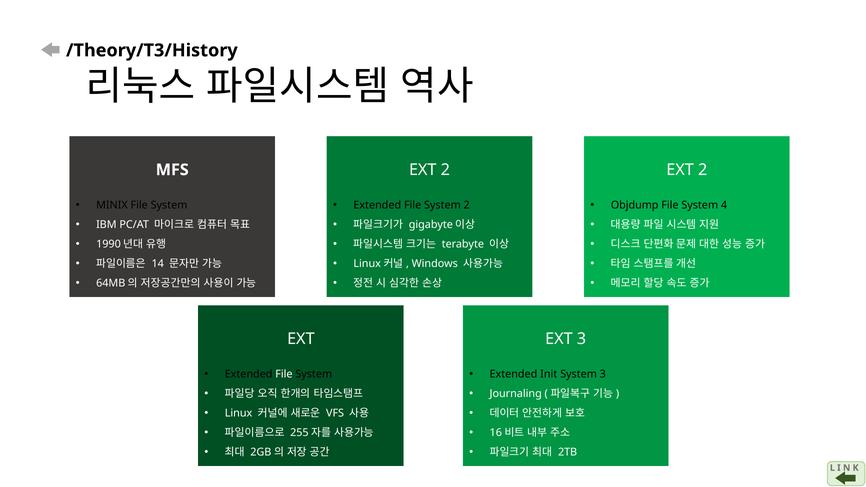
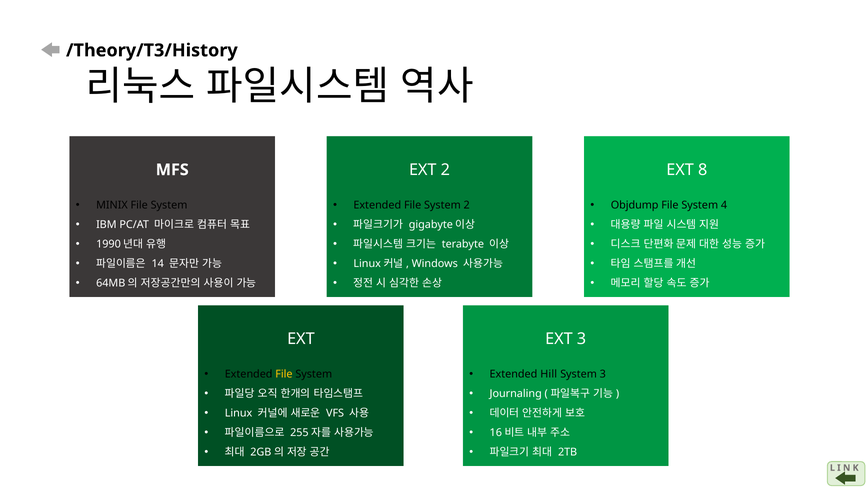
2: 2 -> 8 (703, 170)
File colour: white -> yellow (284, 374)
Init: Init -> Hill (549, 374)
